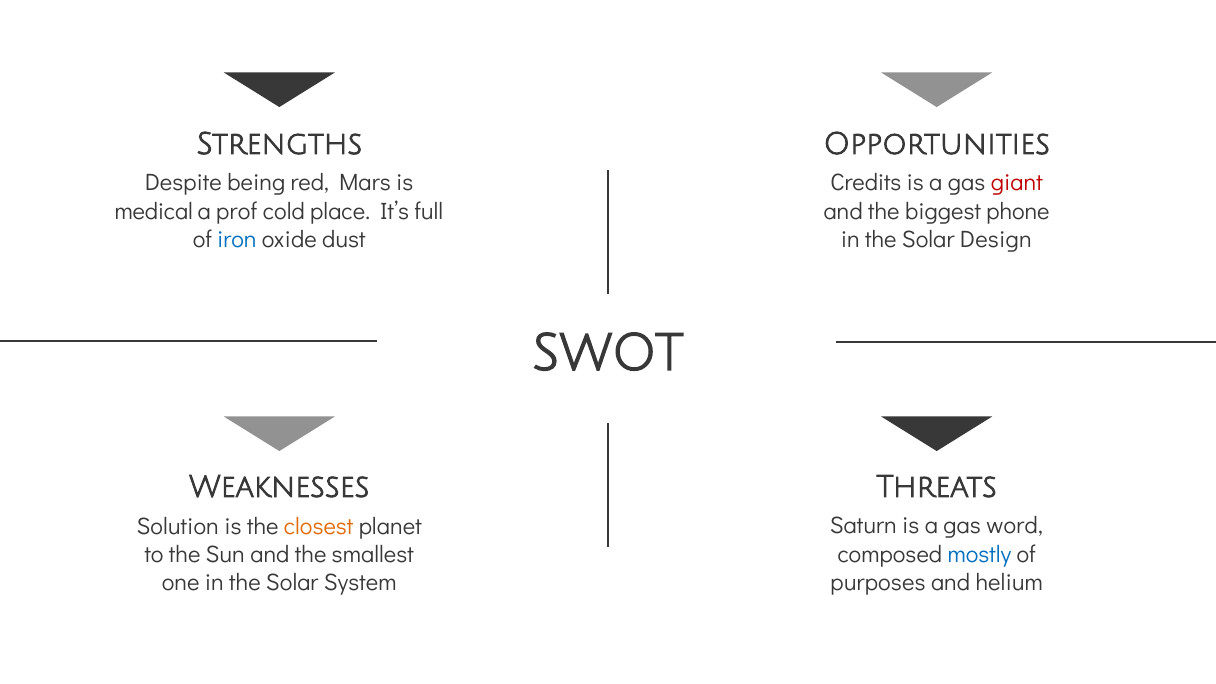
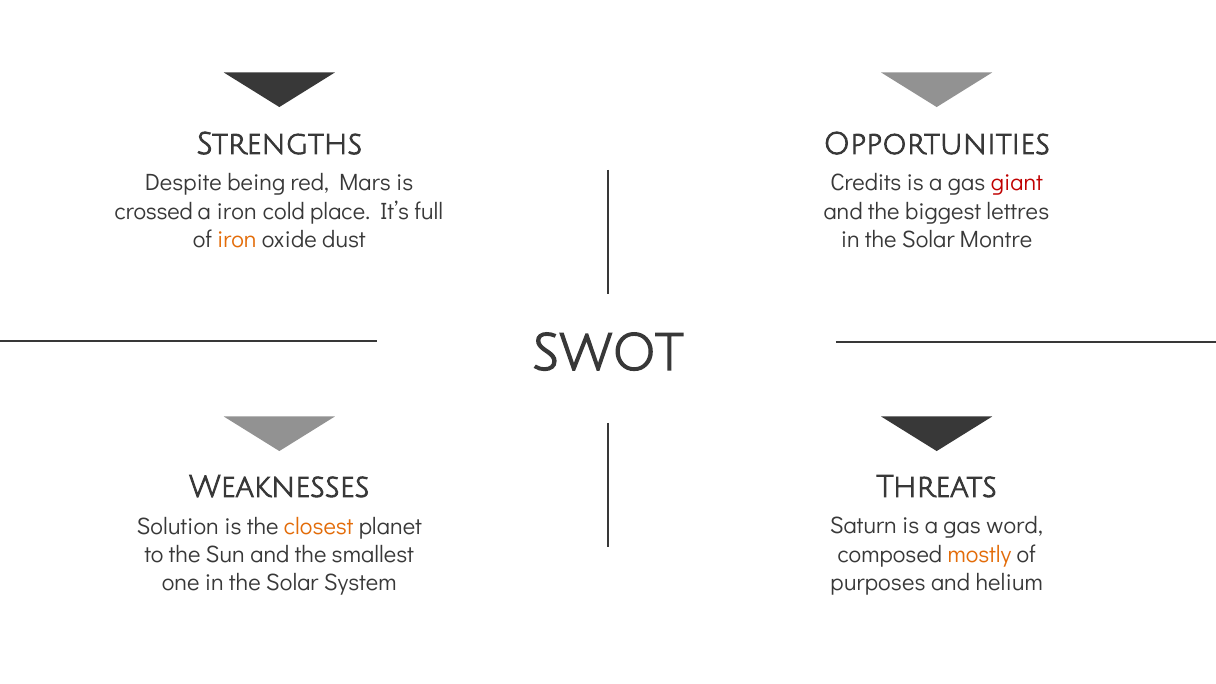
medical: medical -> crossed (154, 212)
a prof: prof -> iron (237, 212)
phone: phone -> lettres (1018, 212)
iron colour: blue -> orange (237, 240)
Design: Design -> Montre (996, 240)
mostly colour: blue -> orange (979, 555)
